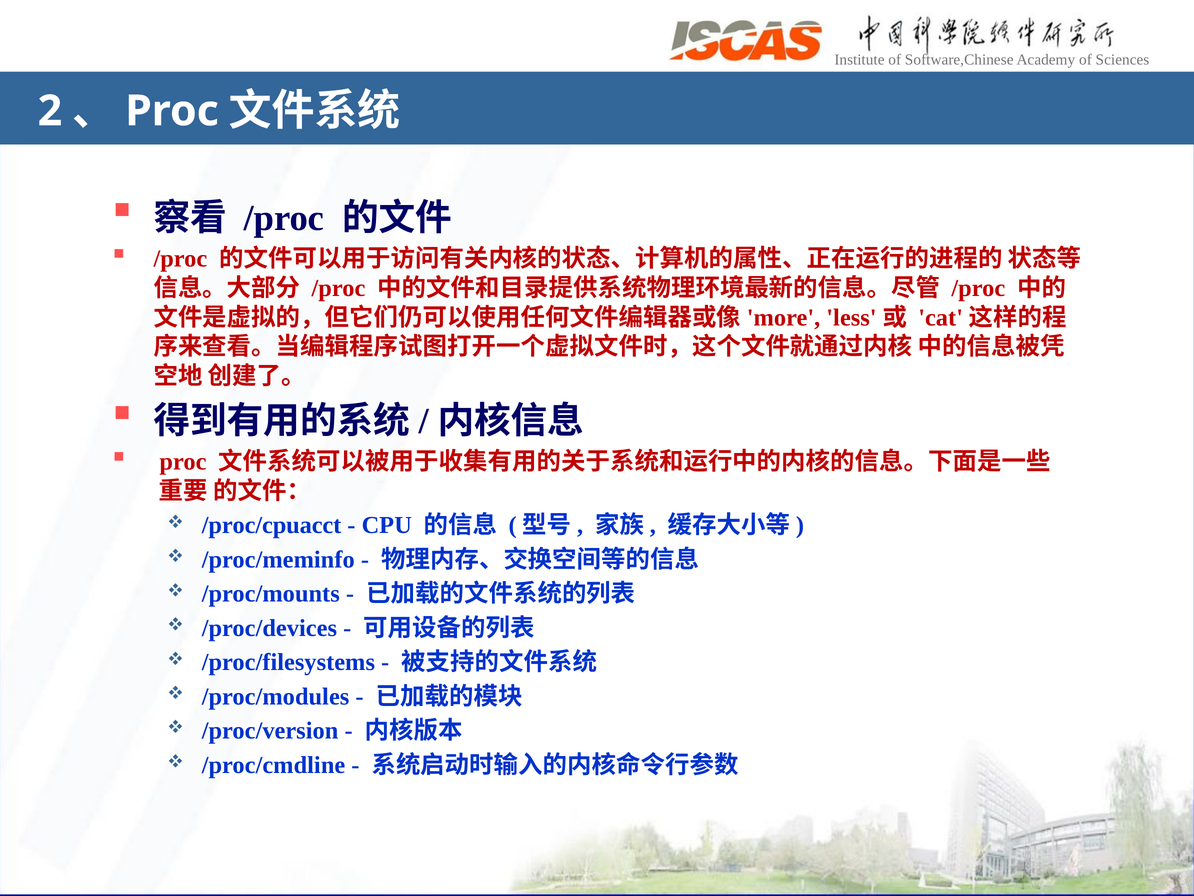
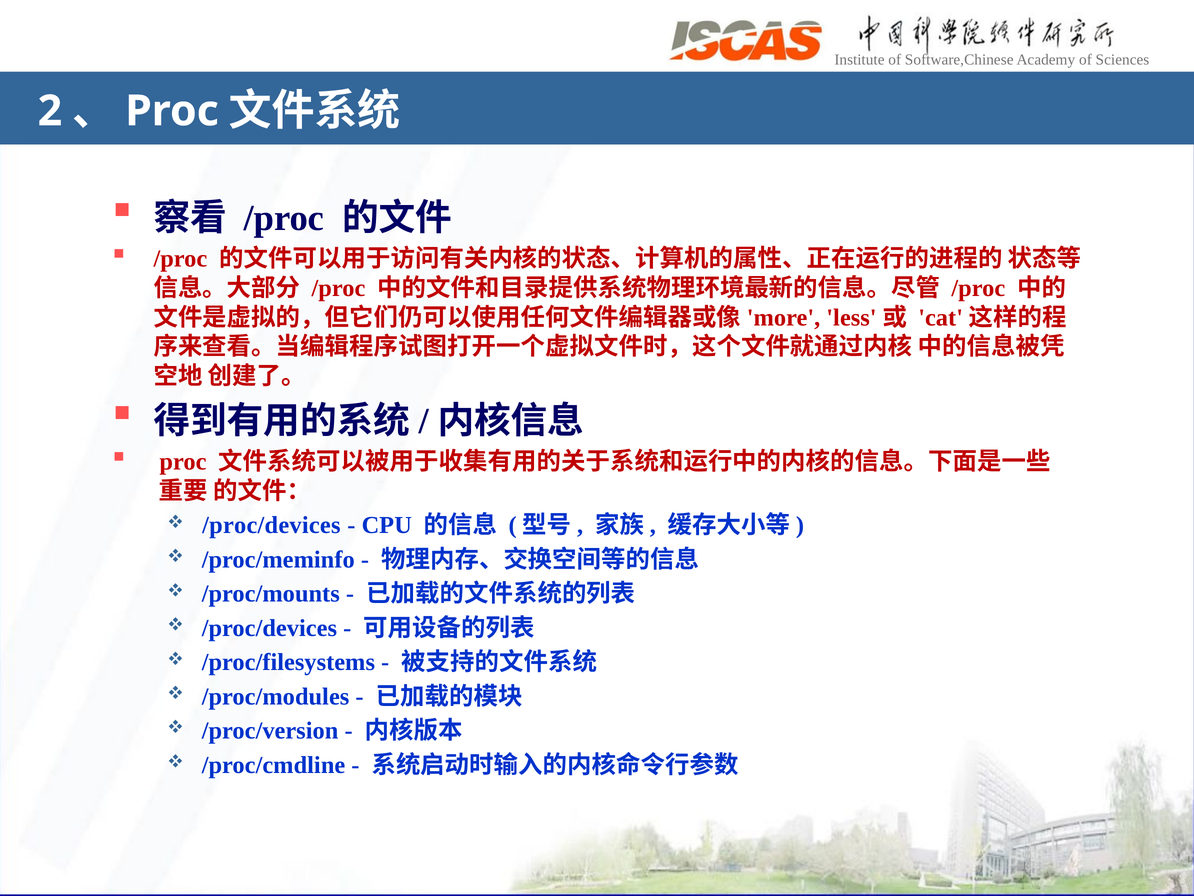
/proc/cpuacct: /proc/cpuacct -> /proc/devices (271, 525)
